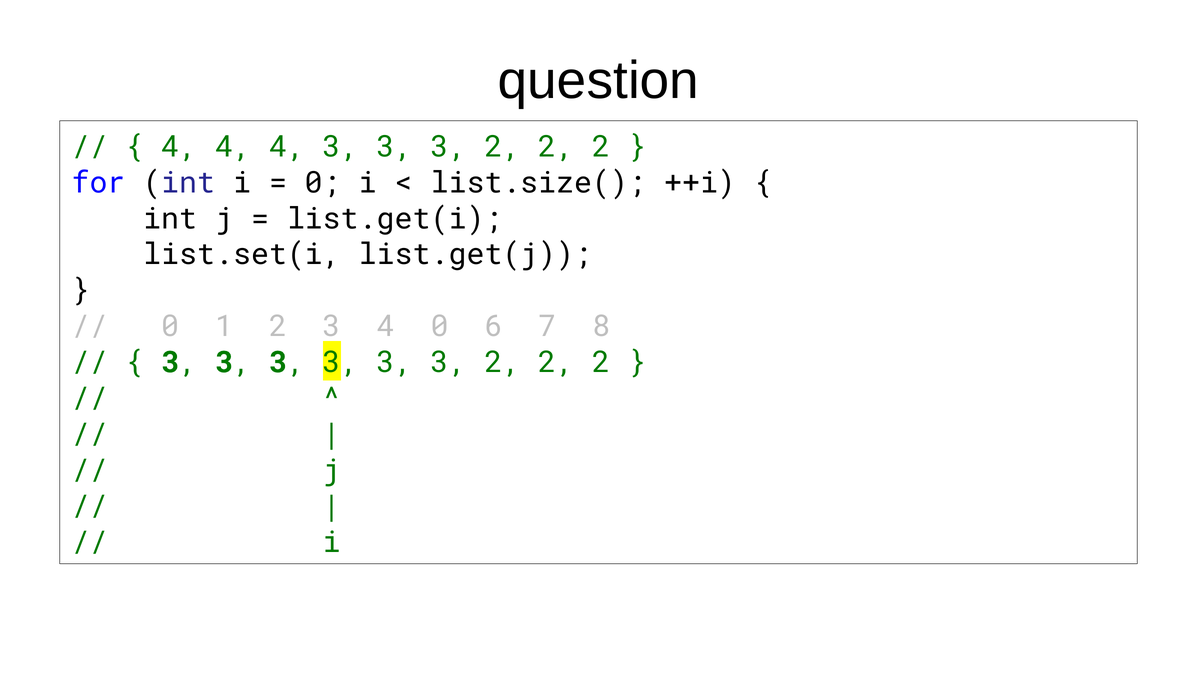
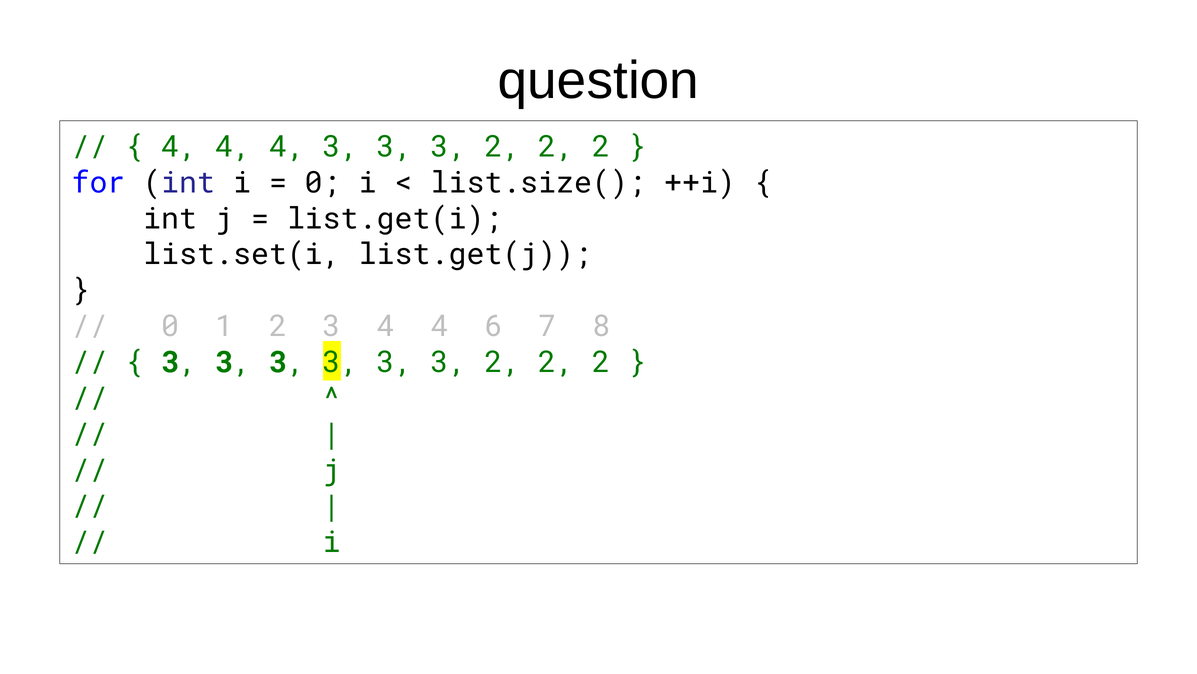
0: 0 -> 4 (440, 326)
